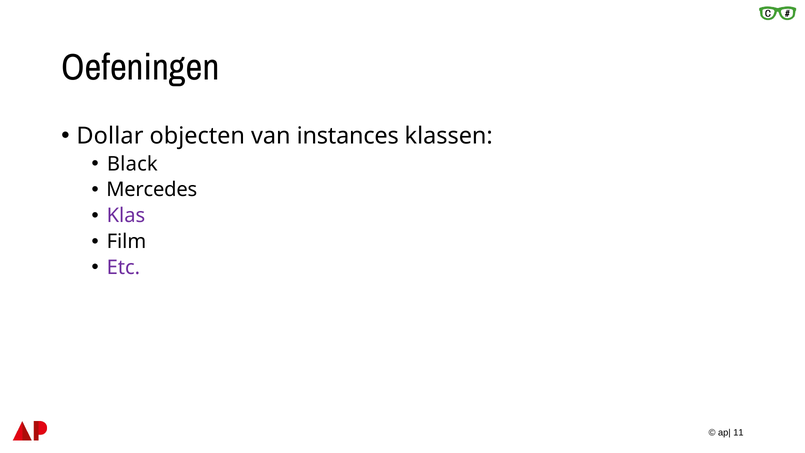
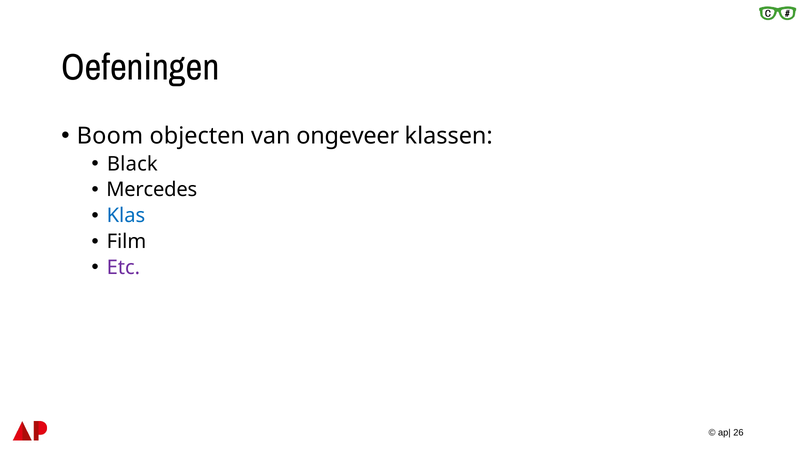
Dollar: Dollar -> Boom (110, 136)
instances: instances -> ongeveer (348, 136)
Klas colour: purple -> blue (126, 216)
11: 11 -> 26 (738, 432)
